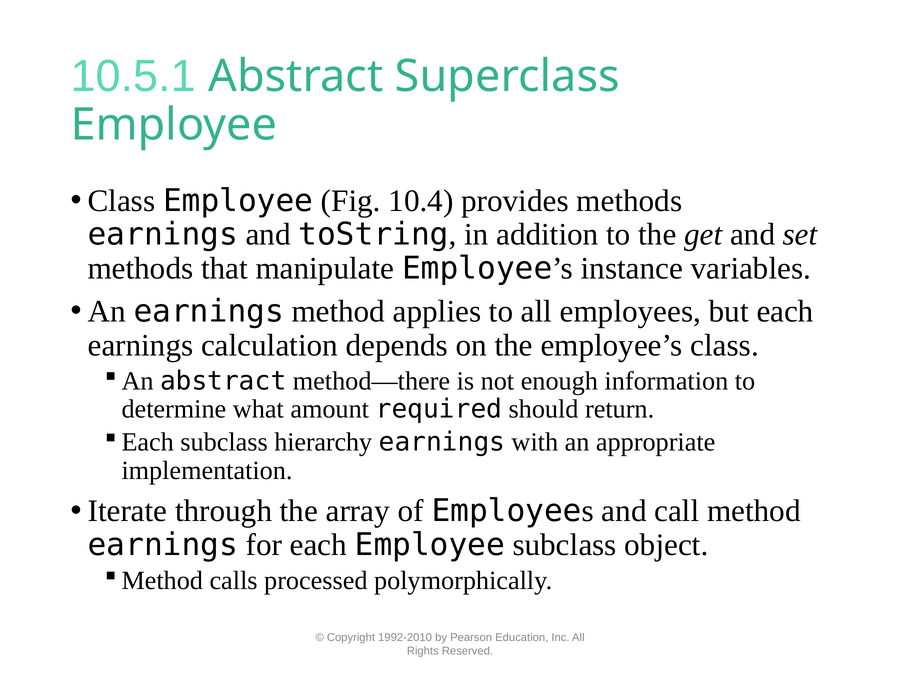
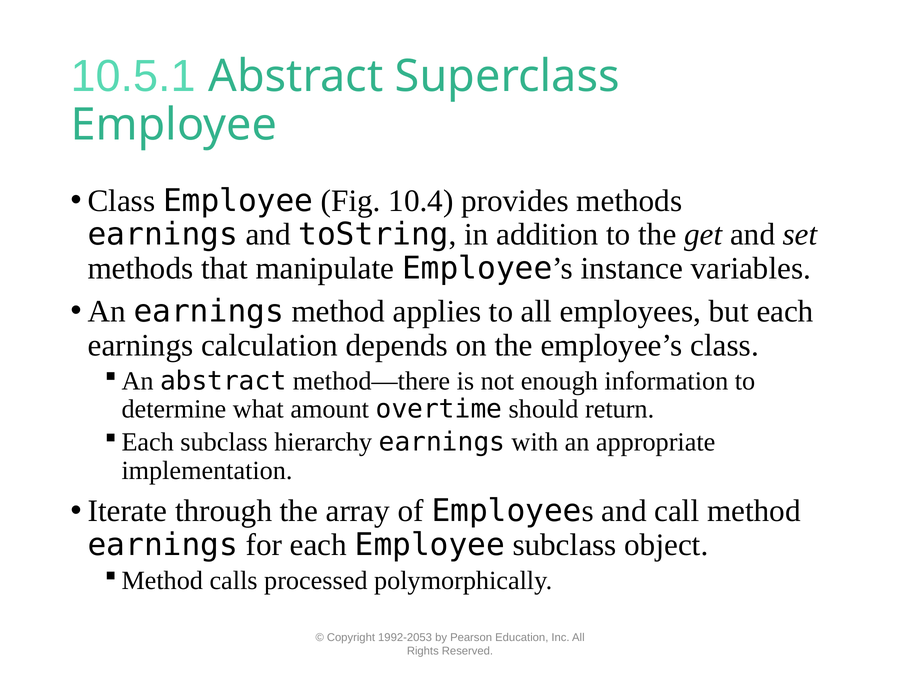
required: required -> overtime (439, 409)
1992-2010: 1992-2010 -> 1992-2053 (405, 638)
